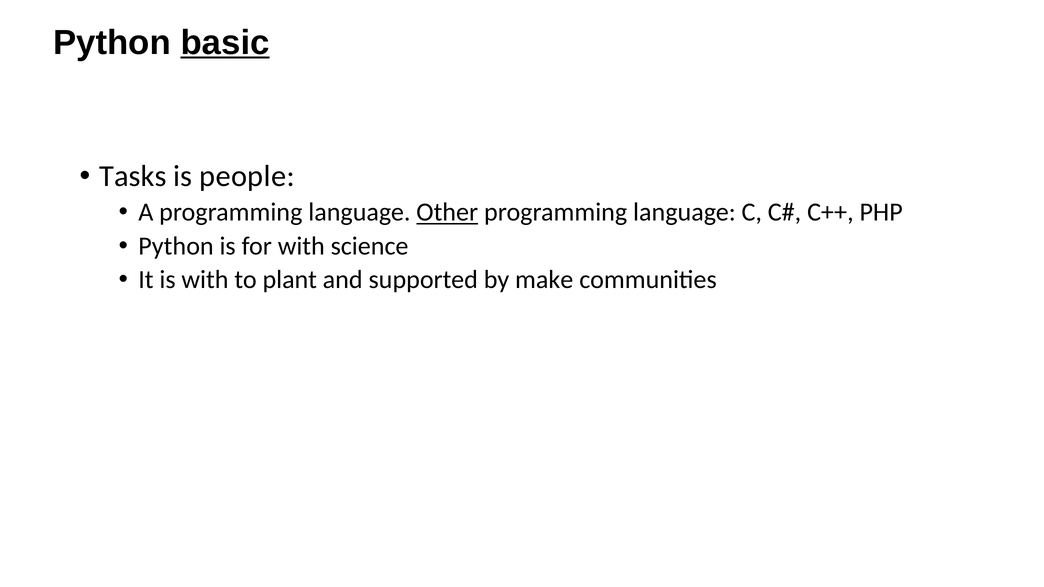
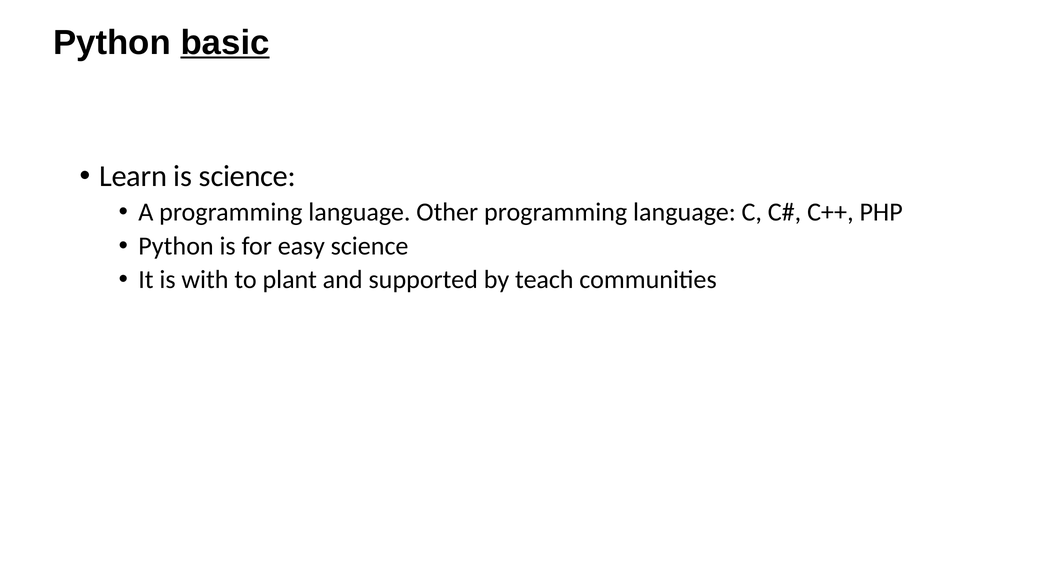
Tasks: Tasks -> Learn (133, 176)
is people: people -> science (247, 176)
Other underline: present -> none (447, 212)
for with: with -> easy (301, 246)
make: make -> teach (544, 280)
